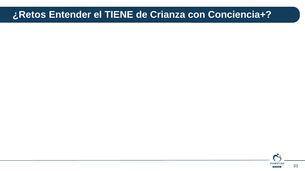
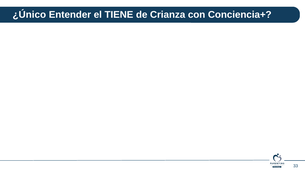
¿Retos: ¿Retos -> ¿Único (29, 15)
